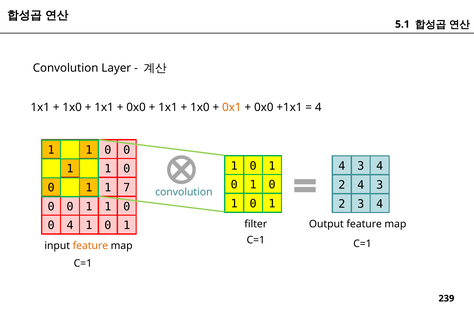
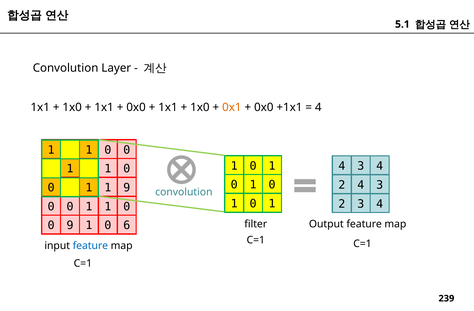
1 7: 7 -> 9 (127, 188)
0 4: 4 -> 9 (70, 226)
1: 1 -> 6 (127, 226)
feature colour: orange -> blue (90, 246)
